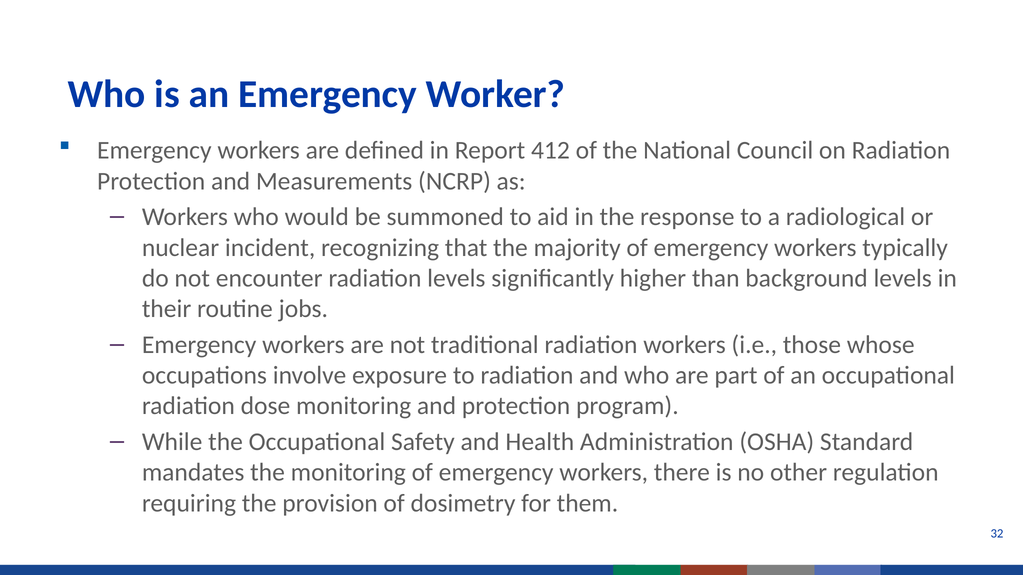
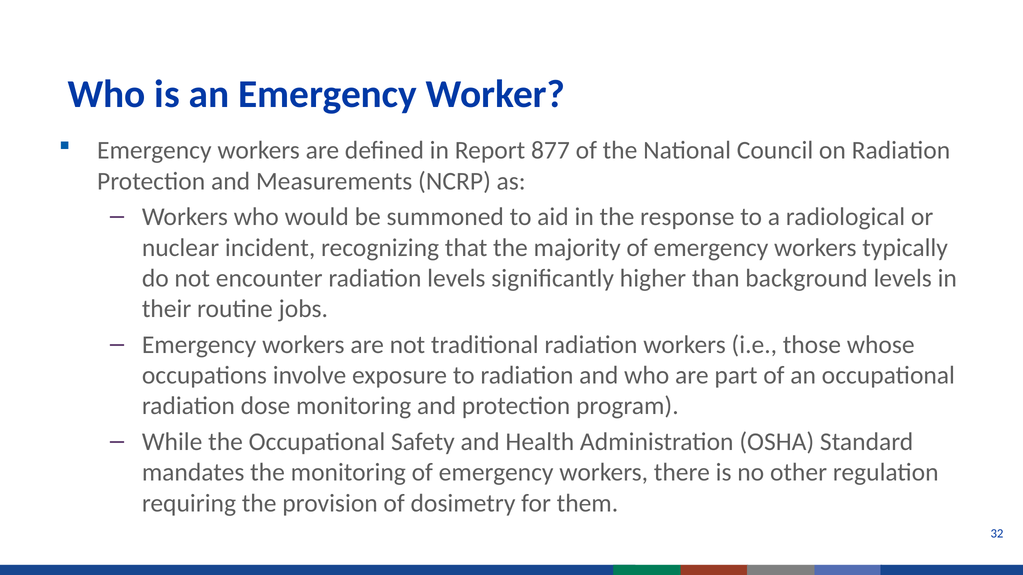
412: 412 -> 877 (550, 151)
